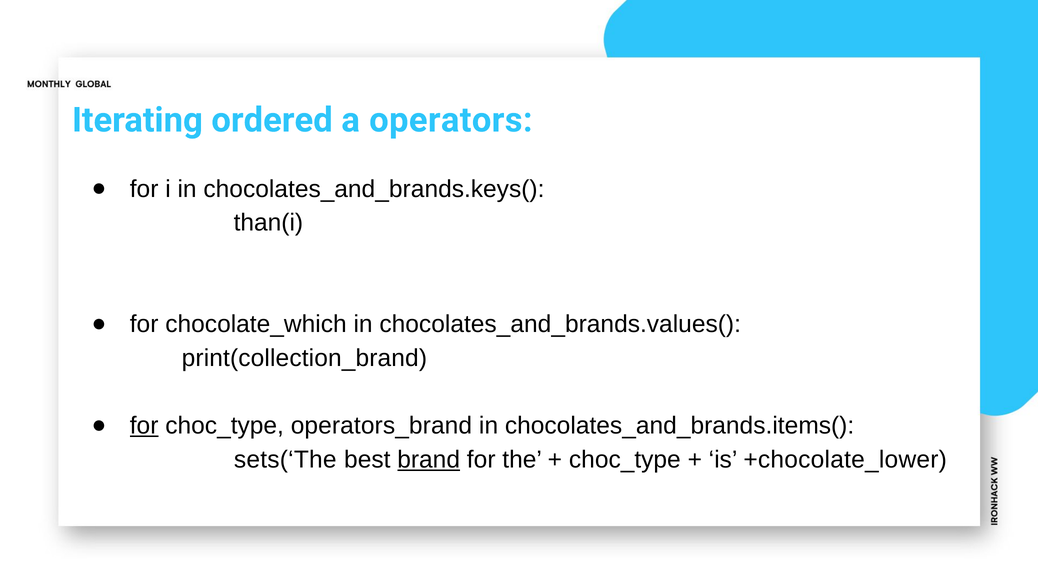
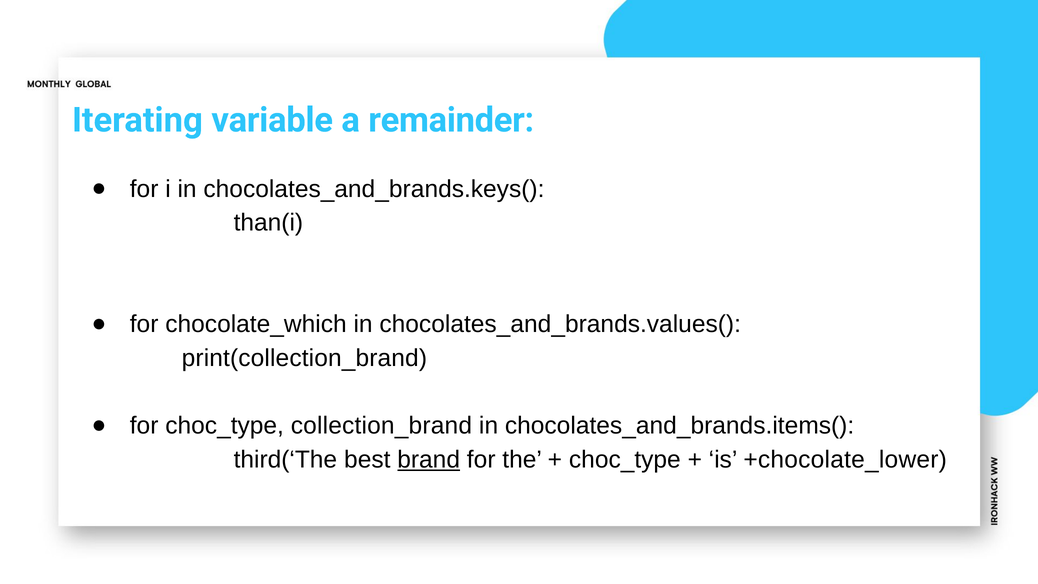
ordered: ordered -> variable (272, 120)
operators: operators -> remainder (451, 120)
for underline: present -> none (144, 426)
operators_brand: operators_brand -> collection_brand (381, 426)
sets(‘The: sets(‘The -> third(‘The (285, 459)
